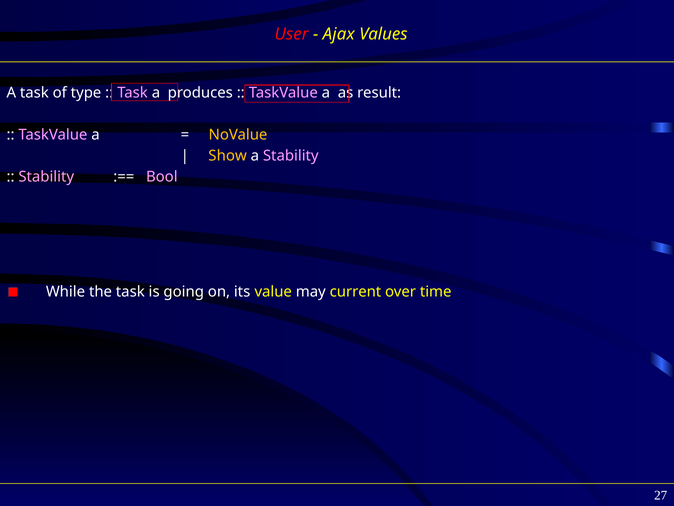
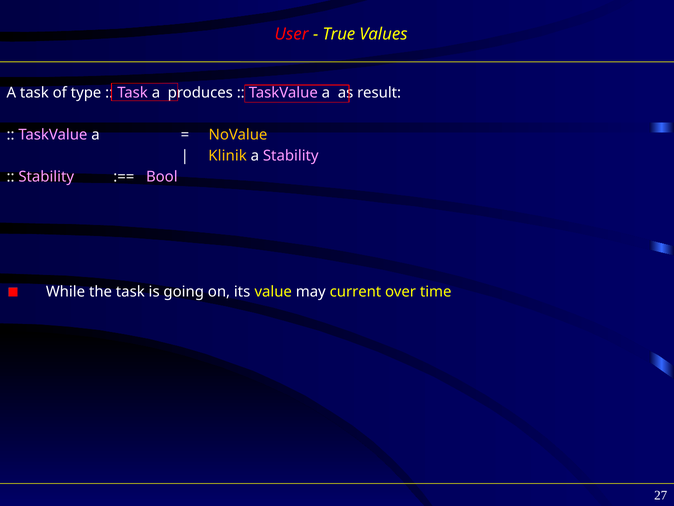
Ajax: Ajax -> True (339, 34)
Show: Show -> Klinik (228, 156)
